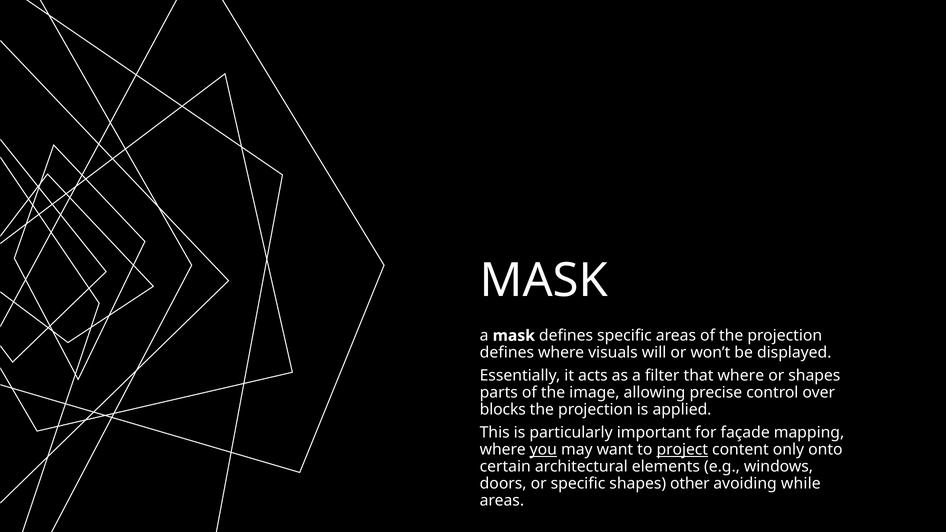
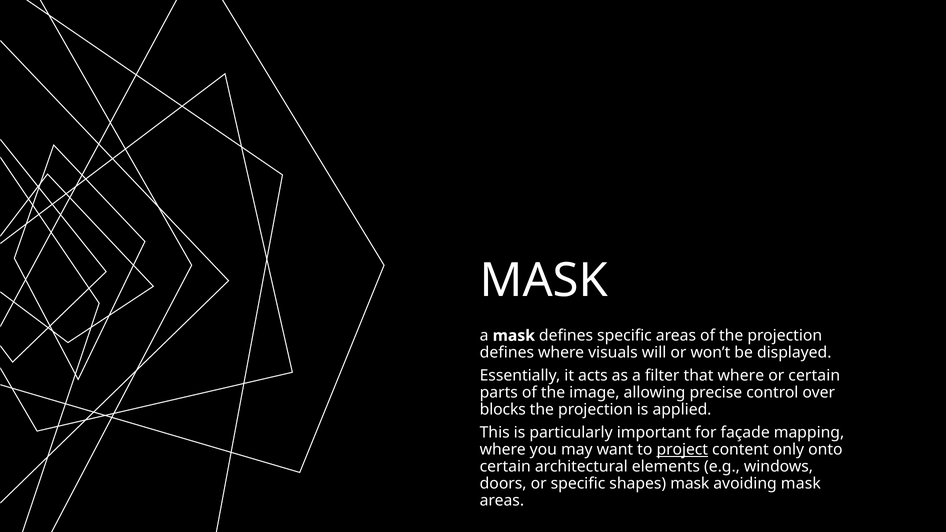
or shapes: shapes -> certain (814, 376)
you underline: present -> none (543, 450)
shapes other: other -> mask (690, 484)
avoiding while: while -> mask (801, 484)
